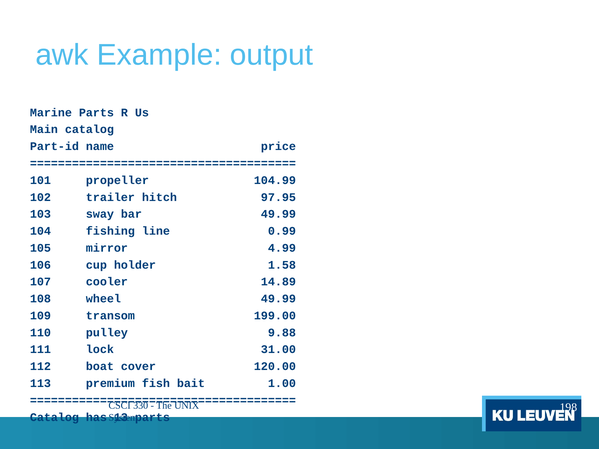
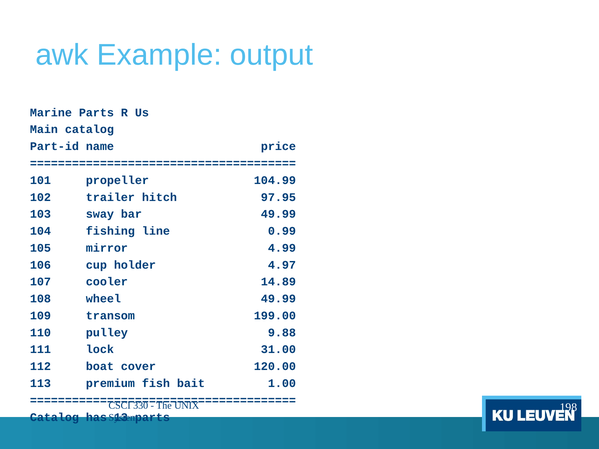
1.58: 1.58 -> 4.97 (282, 265)
